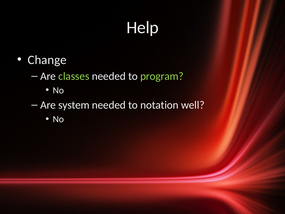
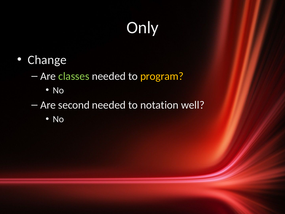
Help: Help -> Only (143, 28)
program colour: light green -> yellow (162, 76)
system: system -> second (74, 105)
